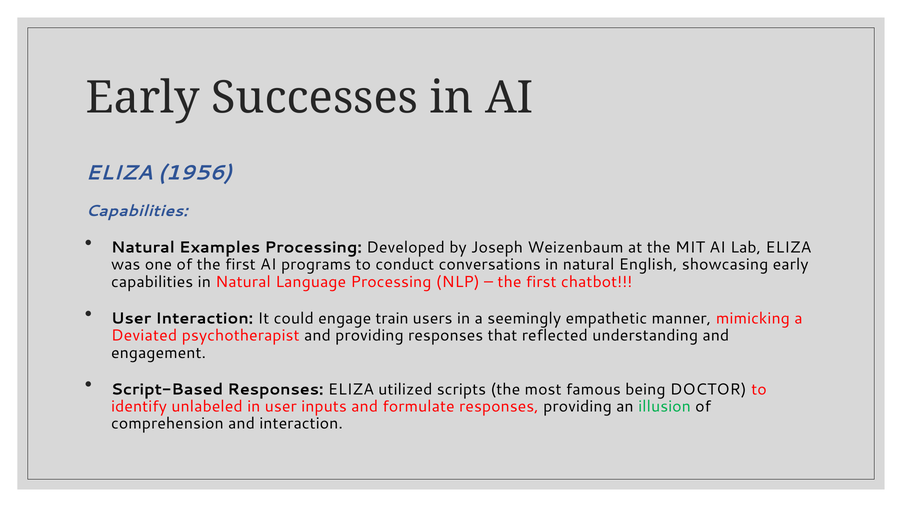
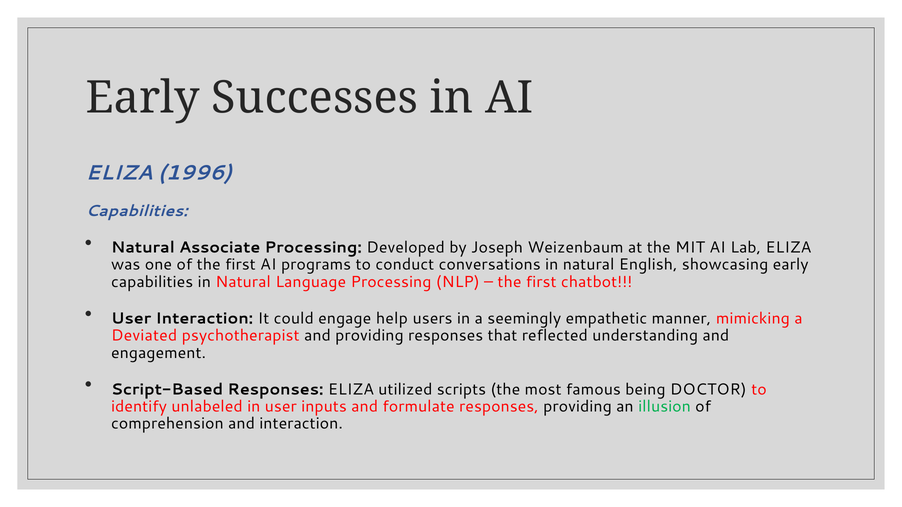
1956: 1956 -> 1996 (195, 173)
Examples: Examples -> Associate (220, 248)
train: train -> help (392, 319)
